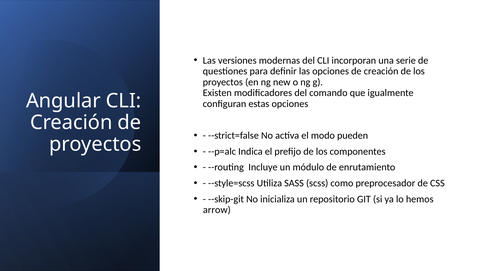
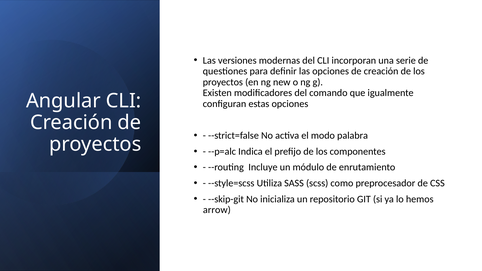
pueden: pueden -> palabra (353, 136)
